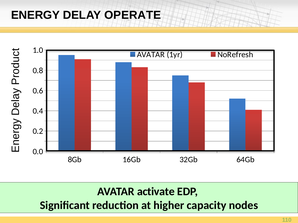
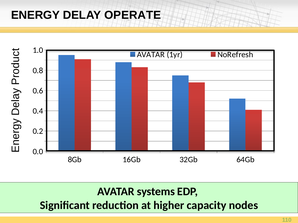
activate: activate -> systems (156, 192)
